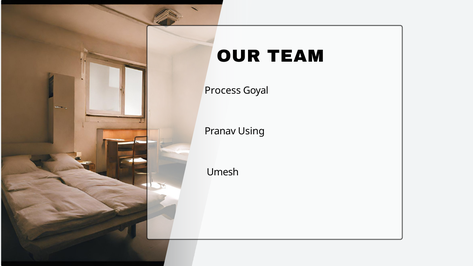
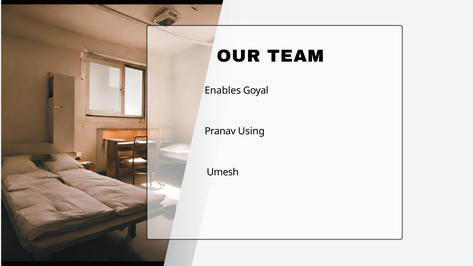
Process: Process -> Enables (223, 90)
